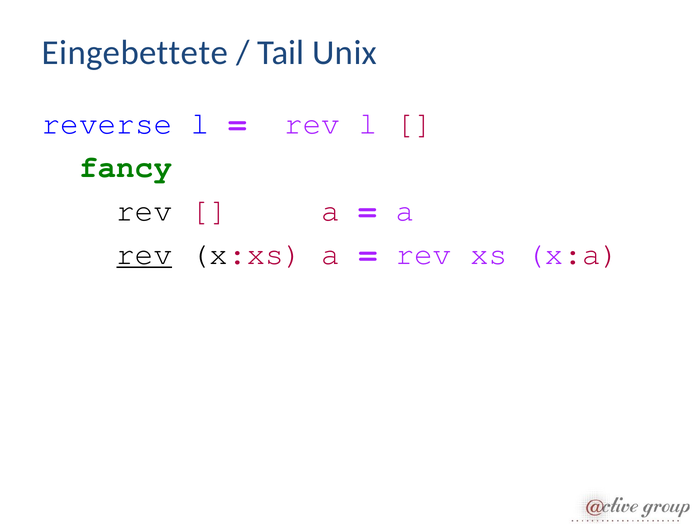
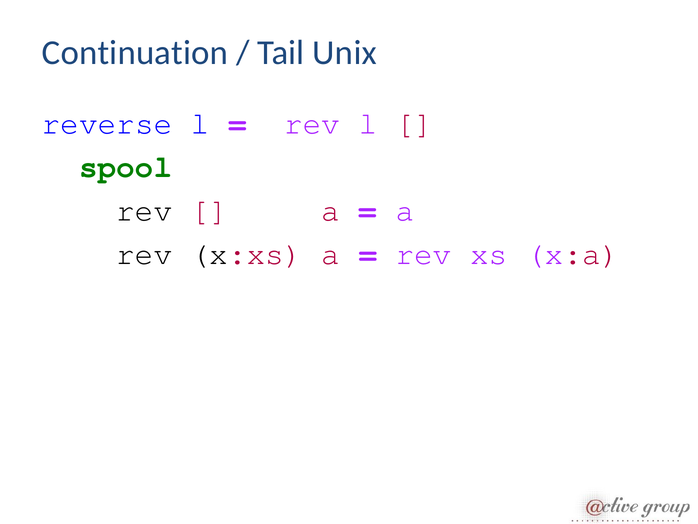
Eingebettete: Eingebettete -> Continuation (135, 53)
fancy: fancy -> spool (126, 167)
rev underline: present -> none (144, 254)
